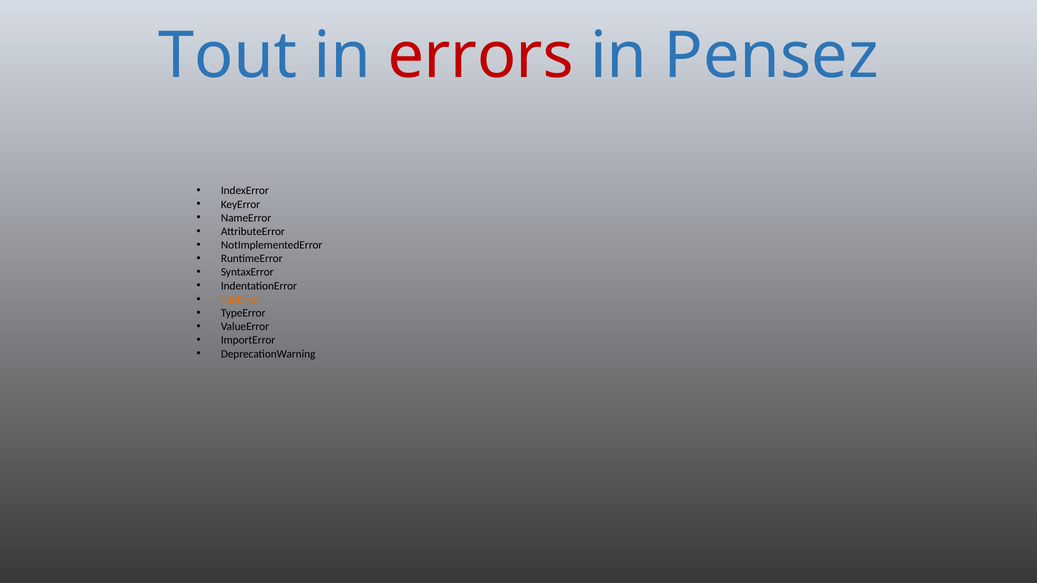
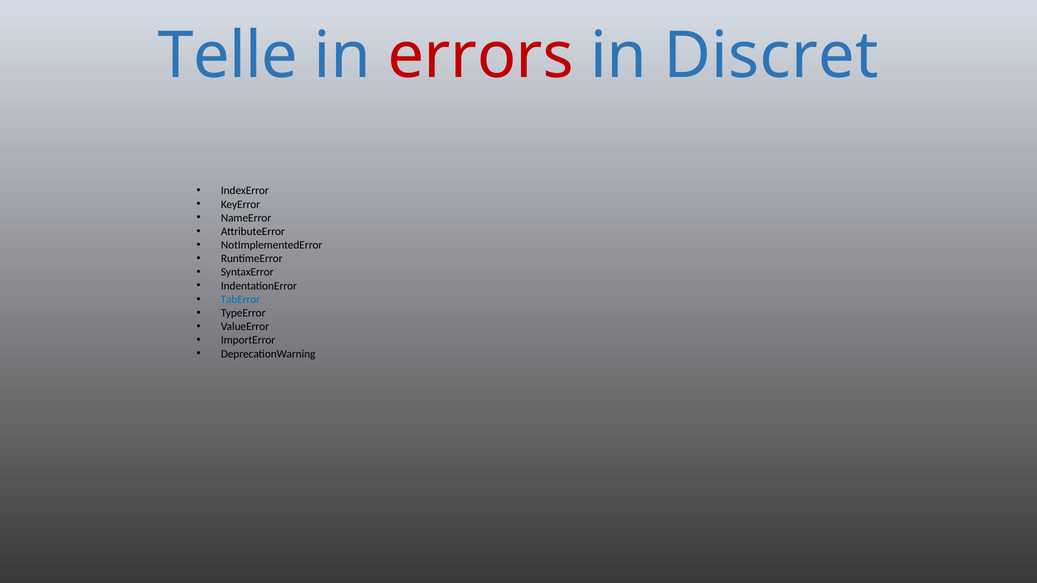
Tout: Tout -> Telle (228, 56)
Pensez: Pensez -> Discret (771, 56)
TabError colour: orange -> blue (240, 300)
